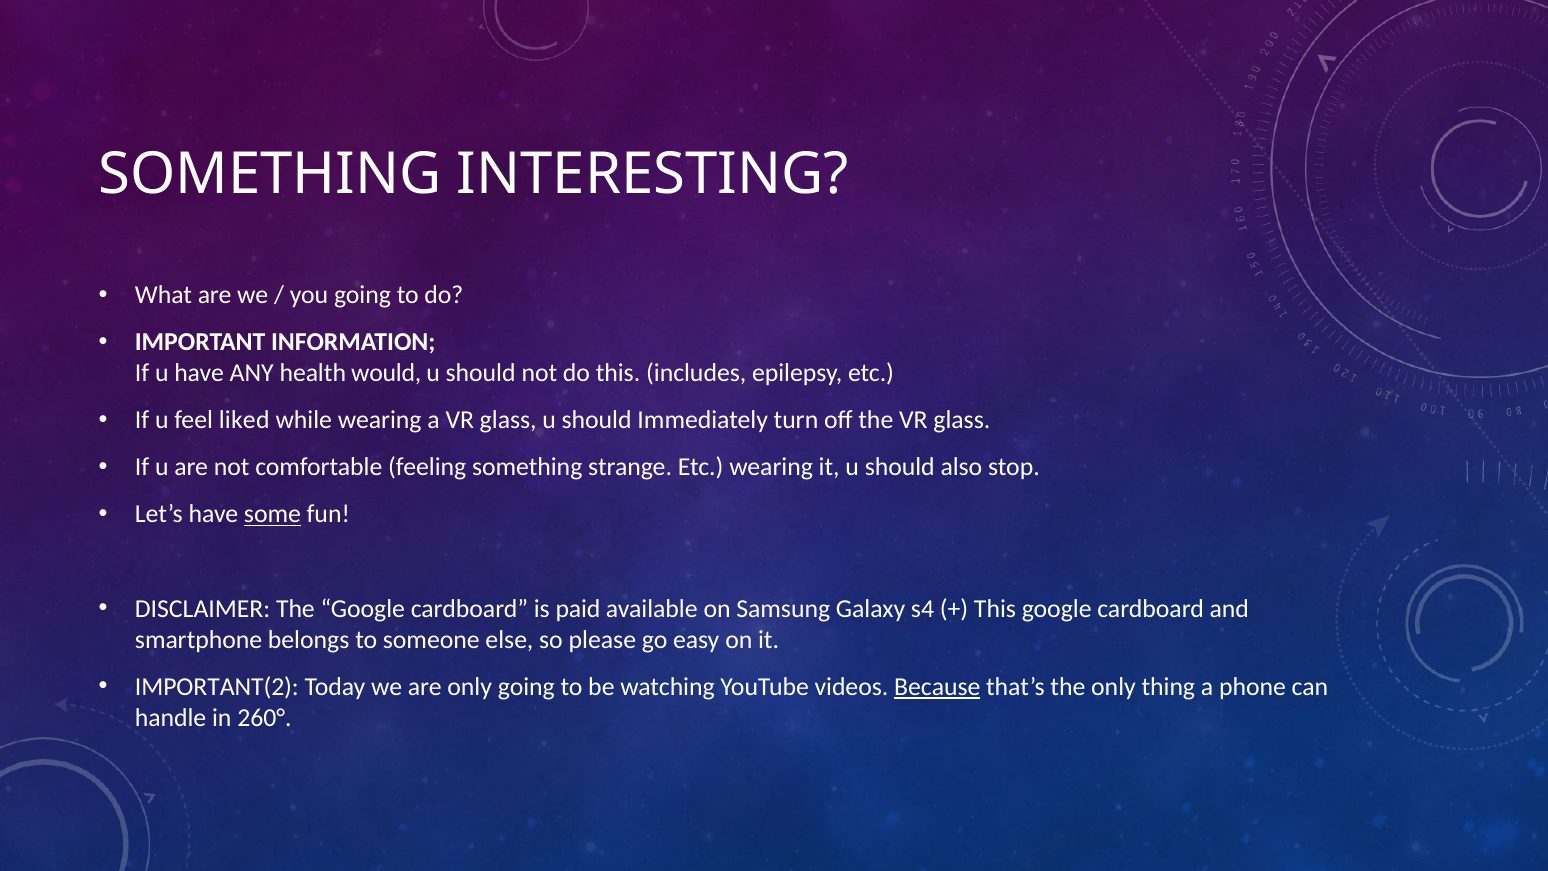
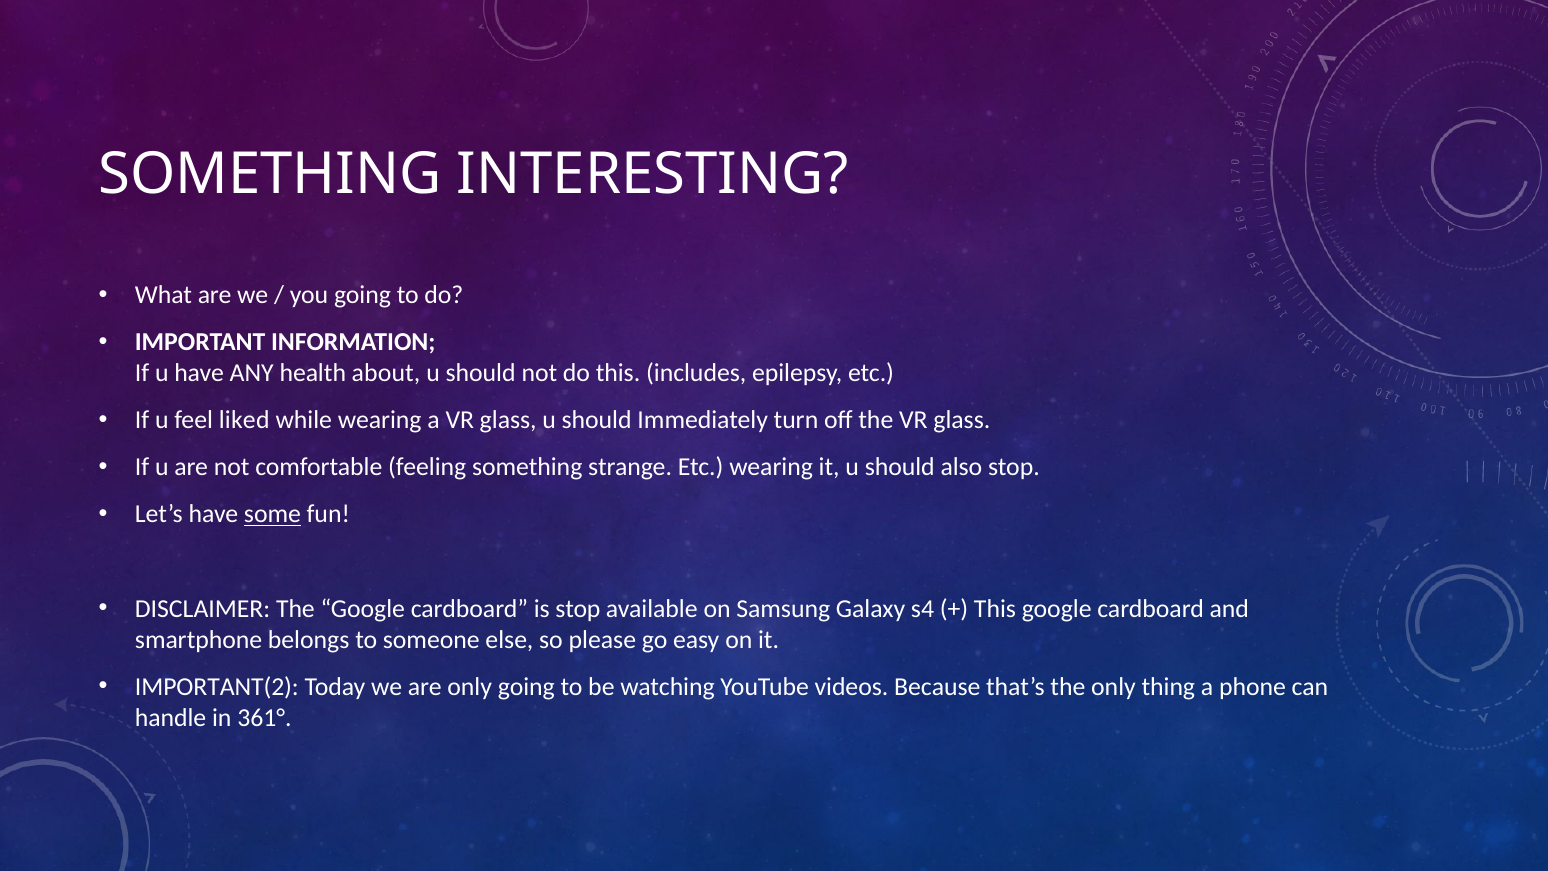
would: would -> about (386, 373)
is paid: paid -> stop (578, 608)
Because underline: present -> none (937, 686)
260°: 260° -> 361° (264, 717)
